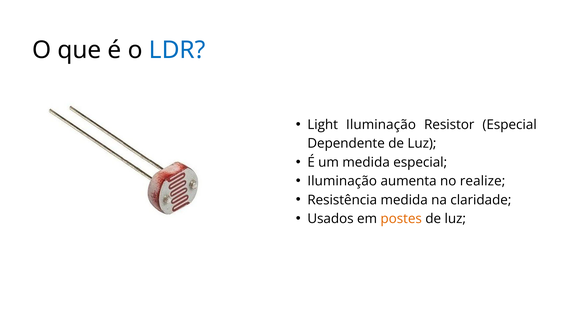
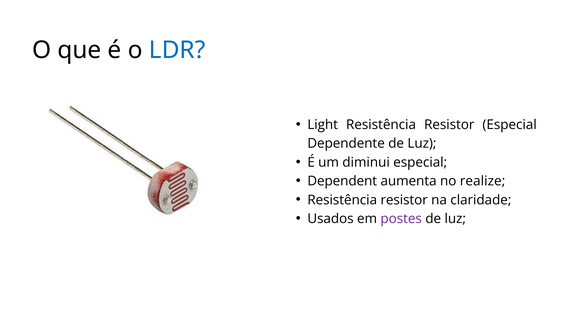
Light Iluminação: Iluminação -> Resistência (381, 125)
um medida: medida -> diminui (366, 162)
Iluminação: Iluminação -> Dependent (342, 181)
medida: medida -> resistor (404, 200)
postes colour: orange -> purple (401, 219)
